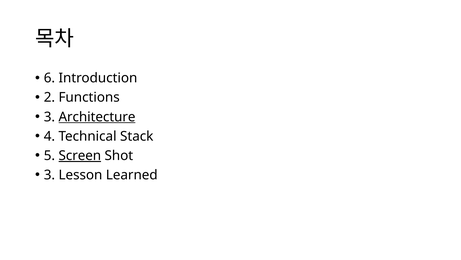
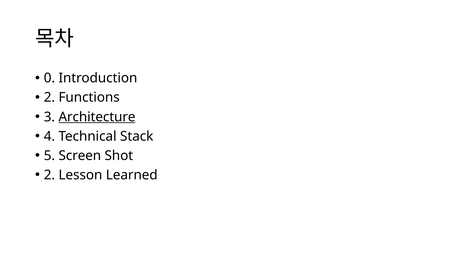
6: 6 -> 0 (49, 78)
Screen underline: present -> none (80, 155)
3: 3 -> 2 (49, 175)
